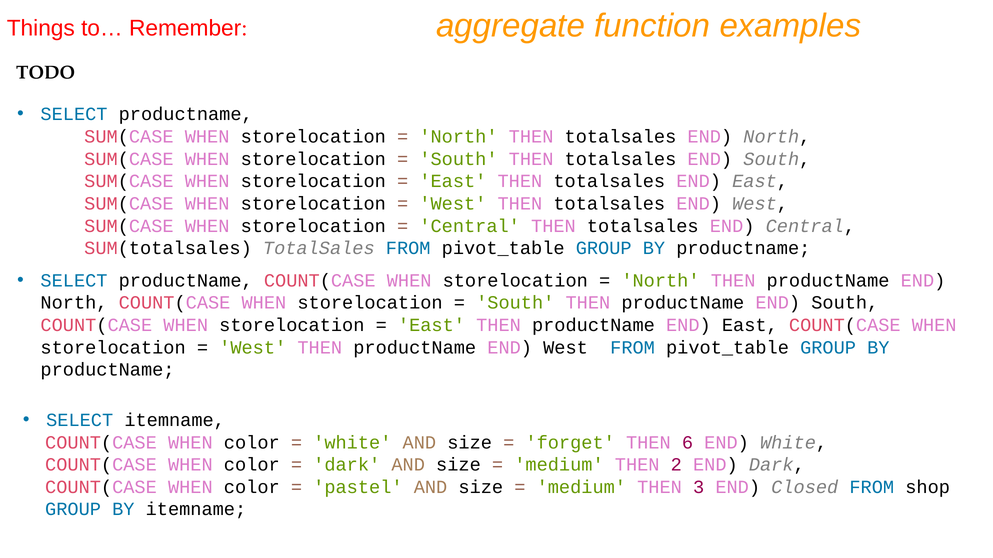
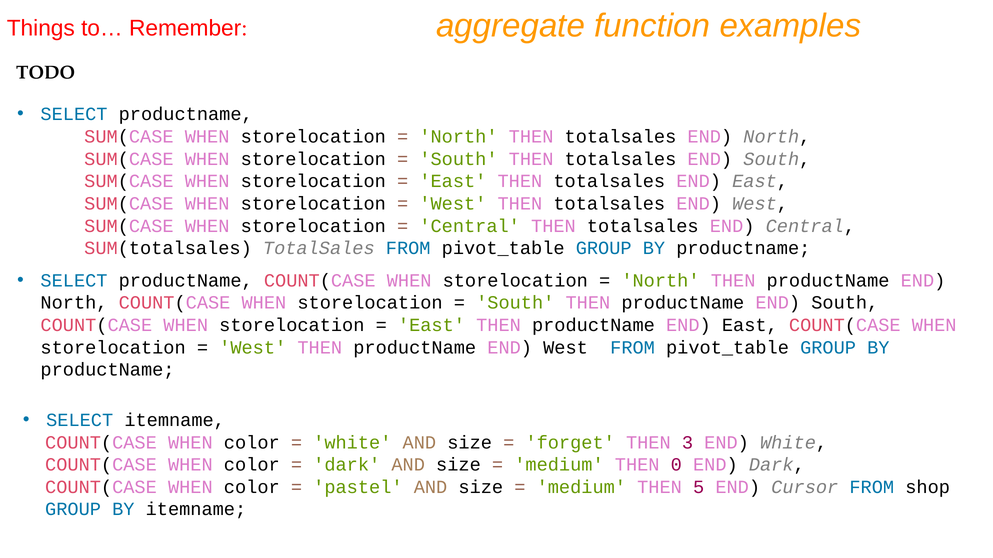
6: 6 -> 3 (687, 443)
2: 2 -> 0 (676, 465)
3: 3 -> 5 (699, 488)
Closed: Closed -> Cursor (805, 488)
